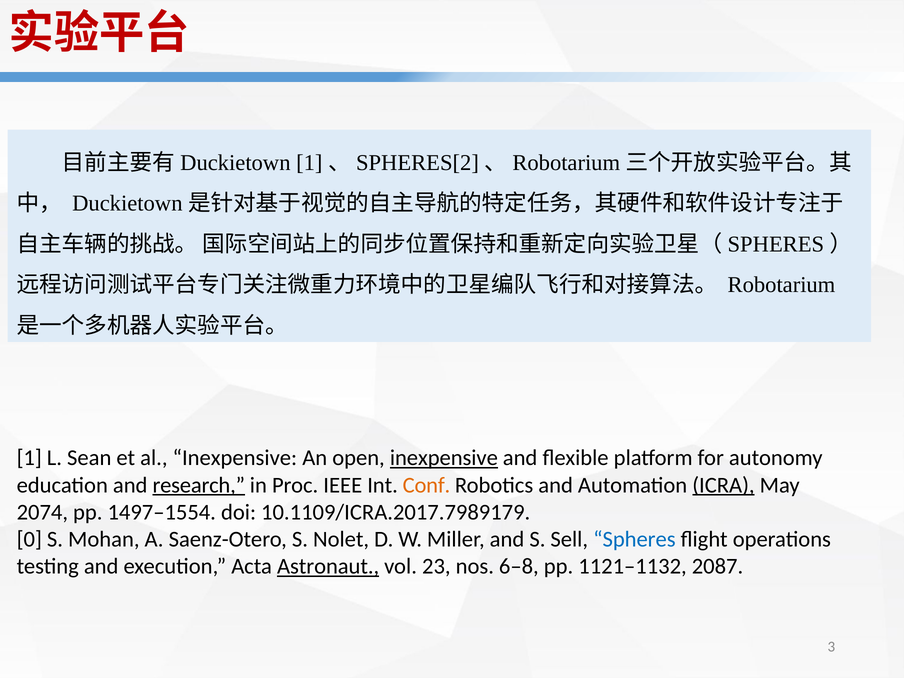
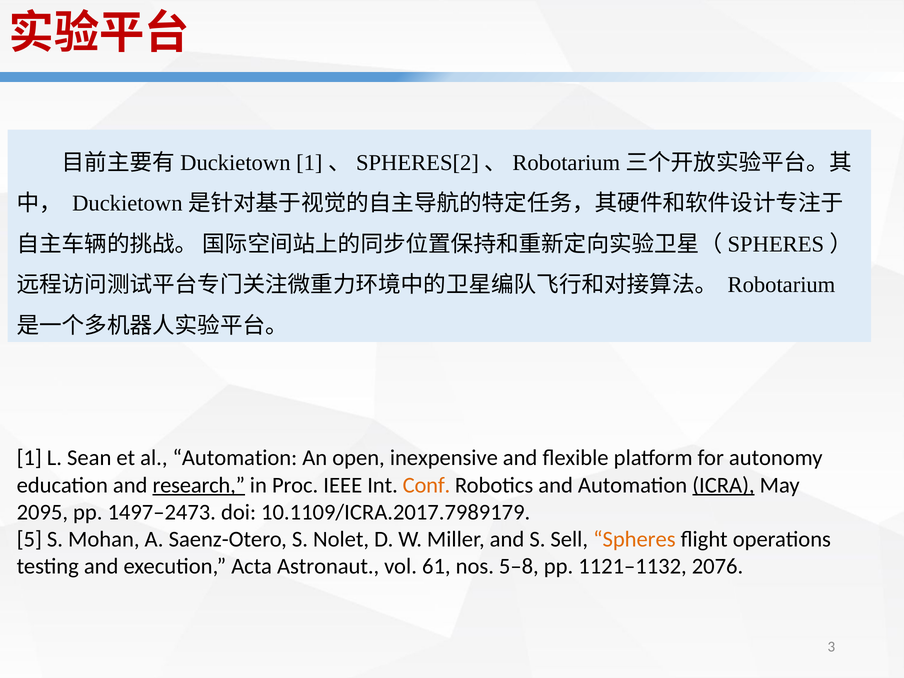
al Inexpensive: Inexpensive -> Automation (235, 458)
inexpensive underline: present -> none (444, 458)
2074: 2074 -> 2095 (42, 512)
1497–1554: 1497–1554 -> 1497–2473 (162, 512)
0: 0 -> 5 (29, 539)
Spheres colour: blue -> orange (634, 539)
Astronaut underline: present -> none (328, 566)
23: 23 -> 61 (436, 566)
6–8: 6–8 -> 5–8 (519, 566)
2087: 2087 -> 2076 (718, 566)
